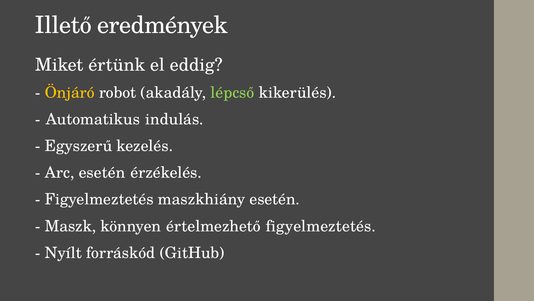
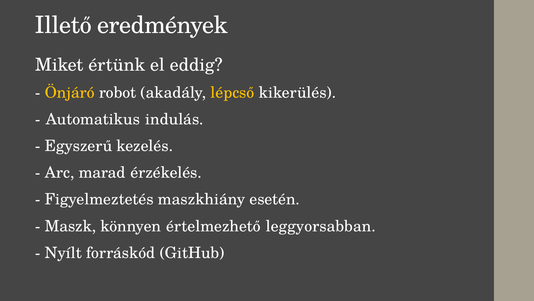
lépcső colour: light green -> yellow (232, 93)
Arc esetén: esetén -> marad (102, 173)
értelmezhető figyelmeztetés: figyelmeztetés -> leggyorsabban (321, 226)
